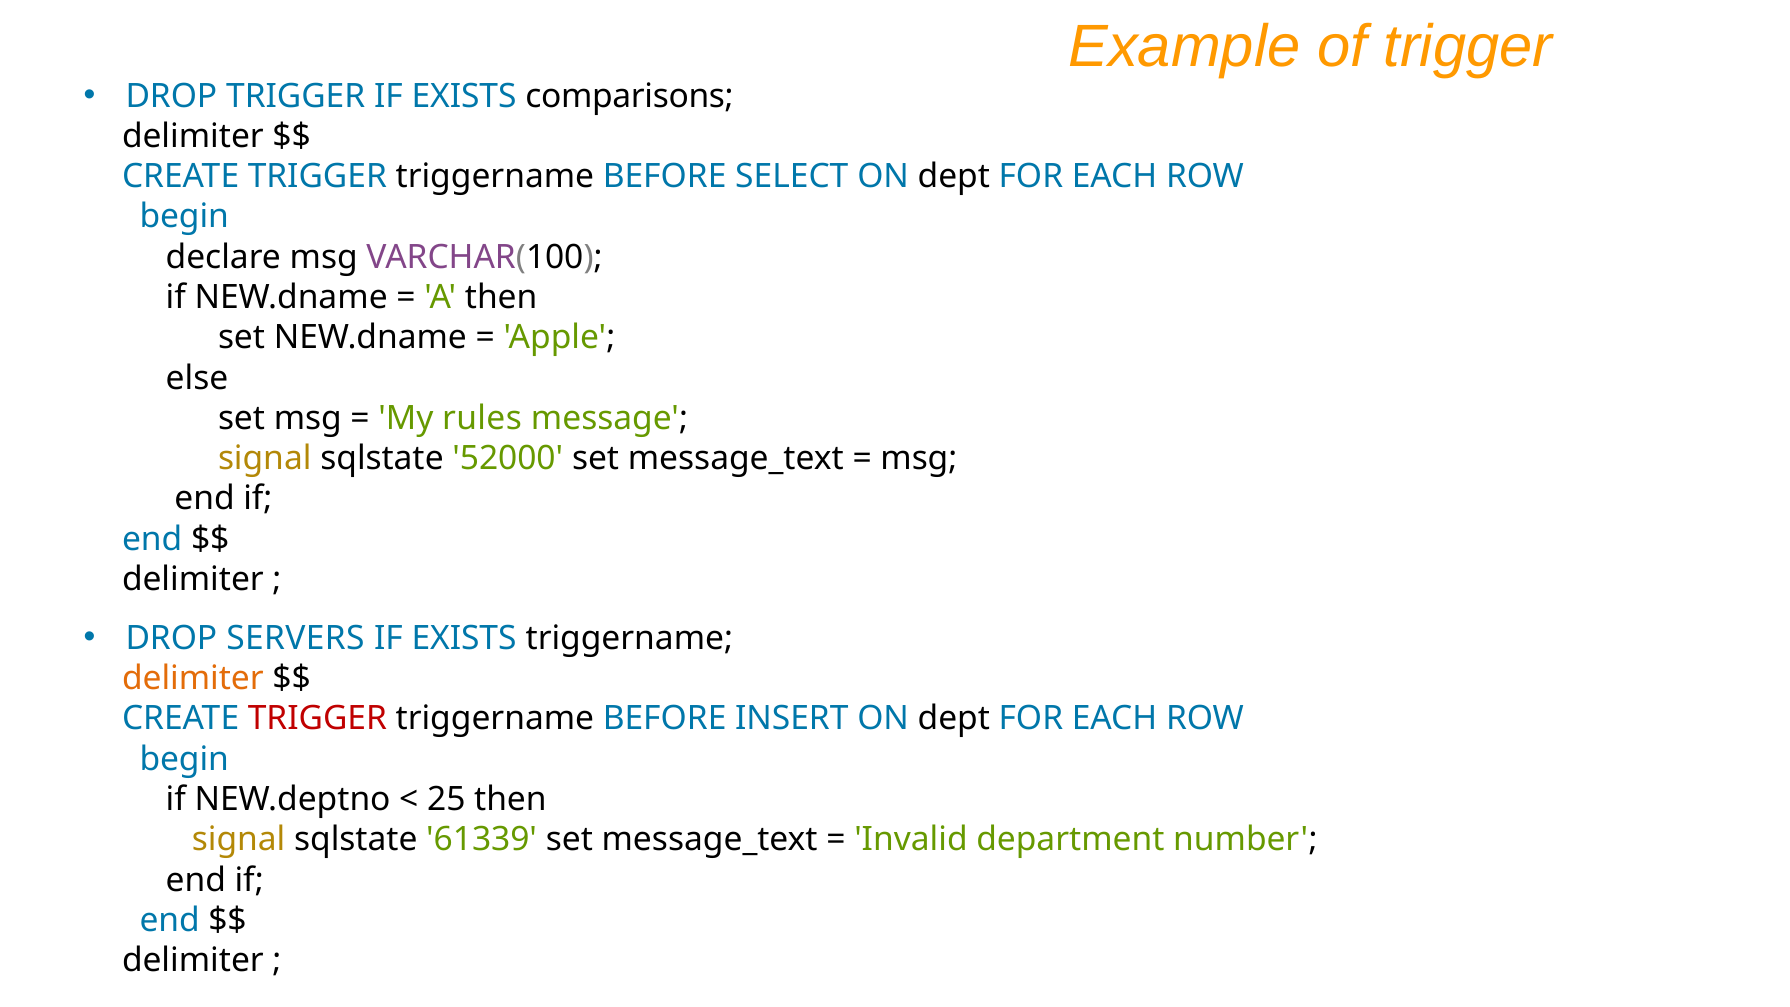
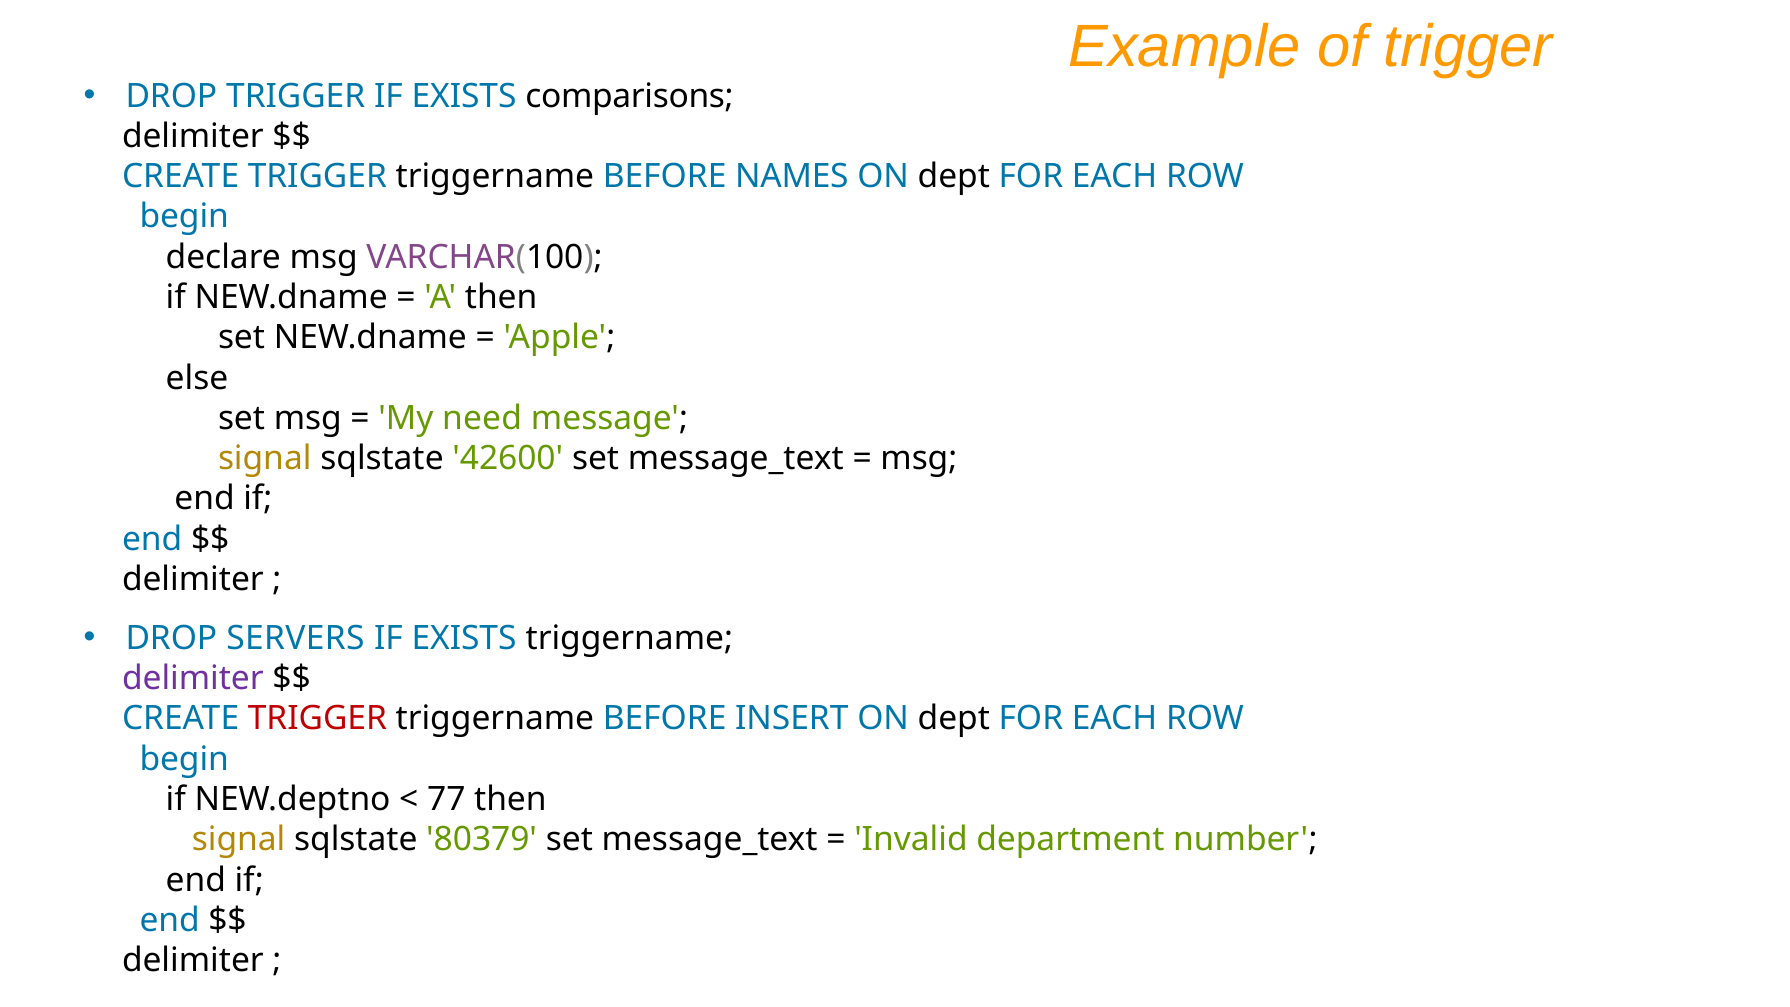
SELECT: SELECT -> NAMES (792, 177)
rules: rules -> need (482, 418)
52000: 52000 -> 42600 (508, 458)
delimiter colour: orange -> purple (193, 678)
25: 25 -> 77 (446, 799)
61339: 61339 -> 80379 (482, 840)
